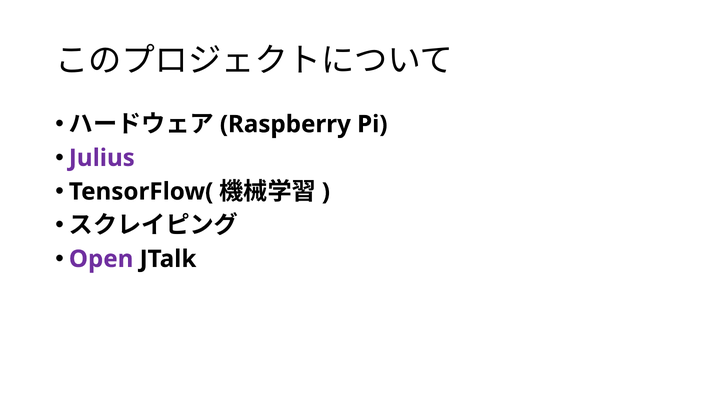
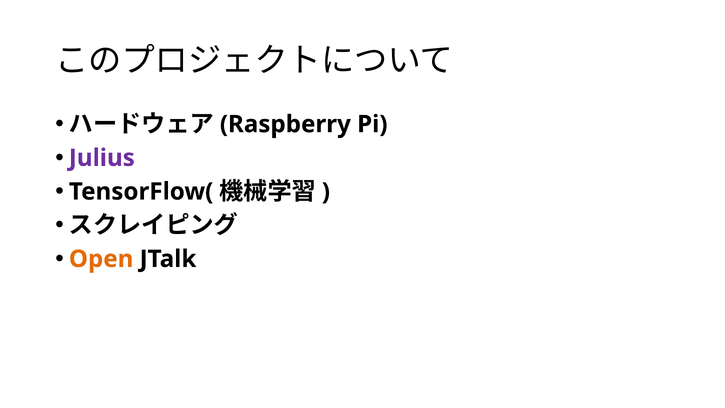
Open colour: purple -> orange (101, 259)
